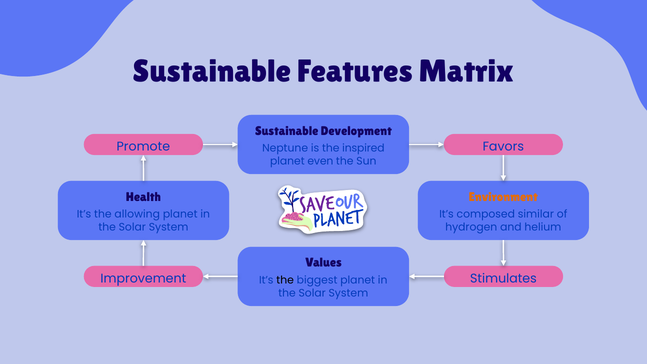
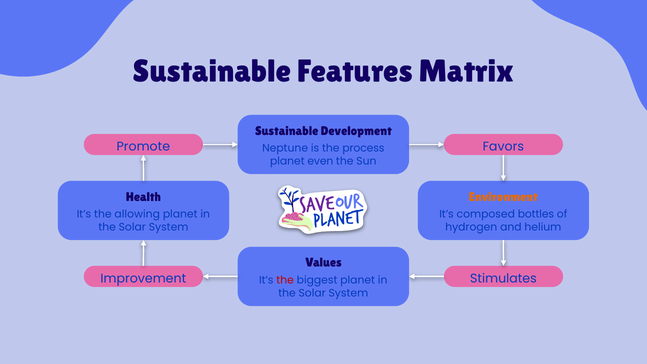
inspired: inspired -> process (363, 148)
similar: similar -> bottles (536, 214)
the colour: black -> red (285, 280)
